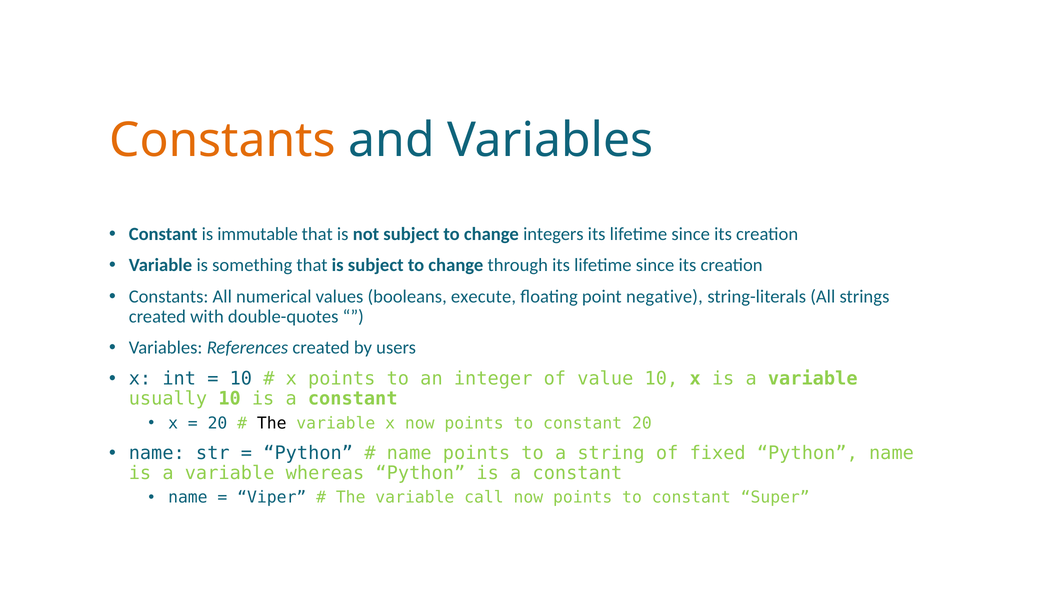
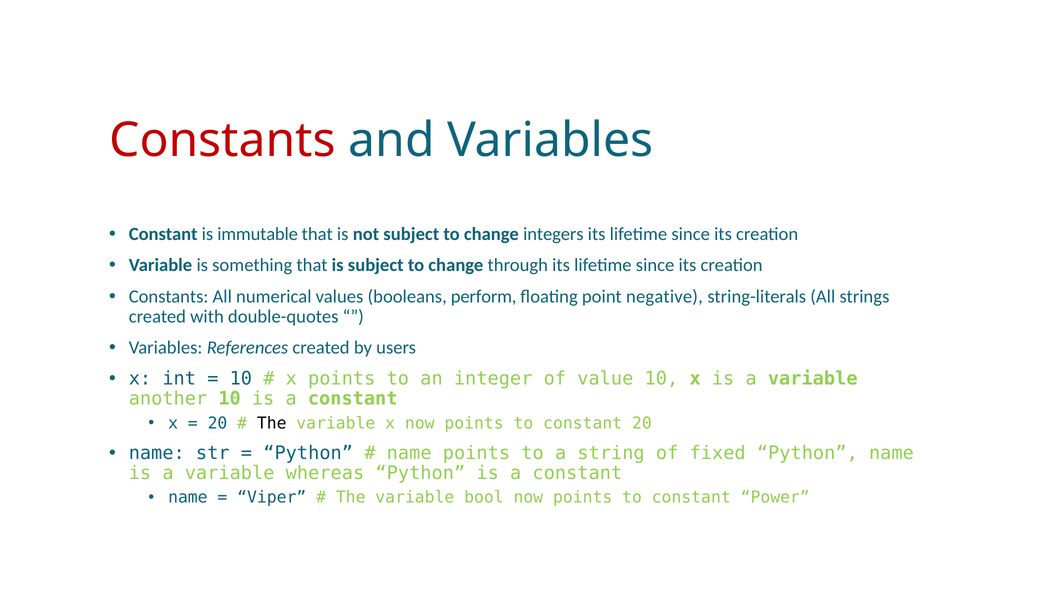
Constants colour: orange -> red (222, 140)
execute: execute -> perform (484, 296)
usually: usually -> another (168, 398)
call: call -> bool (484, 497)
Super: Super -> Power (775, 497)
